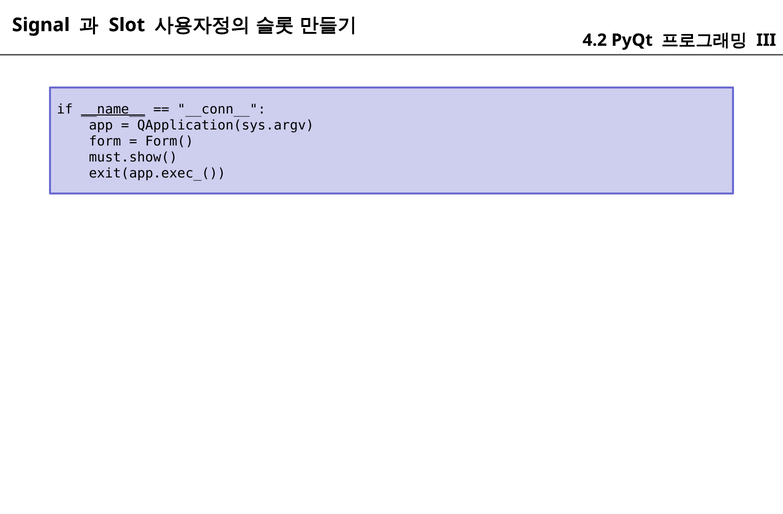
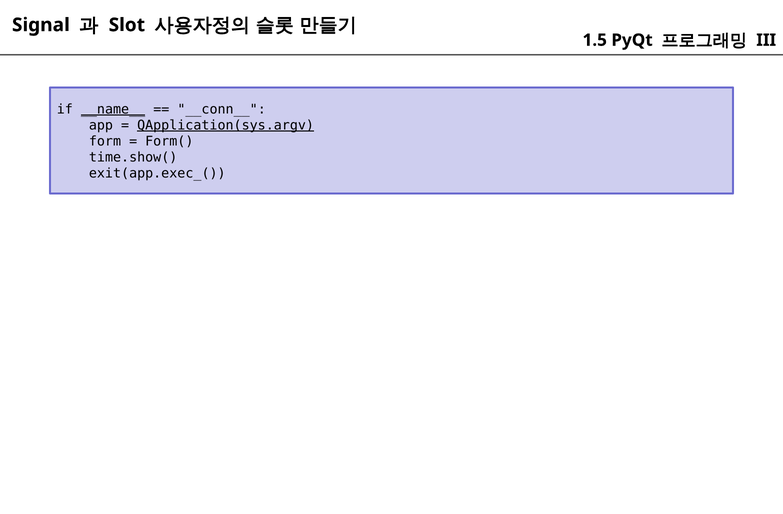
4.2: 4.2 -> 1.5 (595, 40)
QApplication(sys.argv underline: none -> present (226, 125)
must.show(: must.show( -> time.show( (133, 157)
